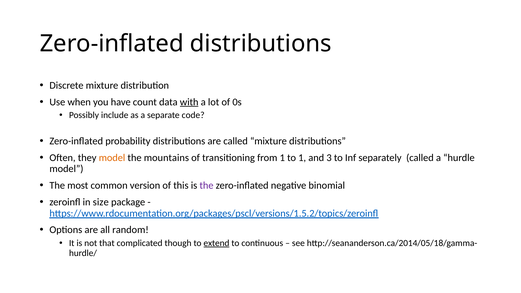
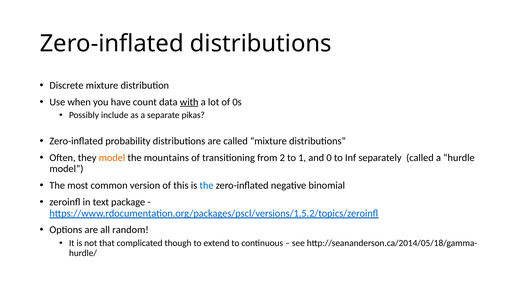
code: code -> pikas (193, 115)
from 1: 1 -> 2 (282, 158)
3: 3 -> 0 (329, 158)
the colour: purple -> blue (207, 186)
size: size -> text (101, 202)
extend underline: present -> none (216, 243)
